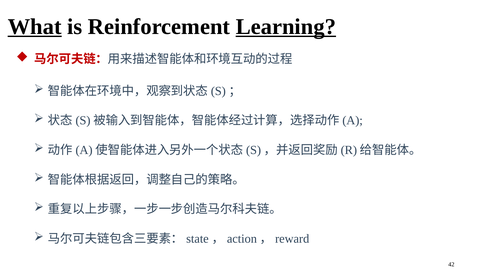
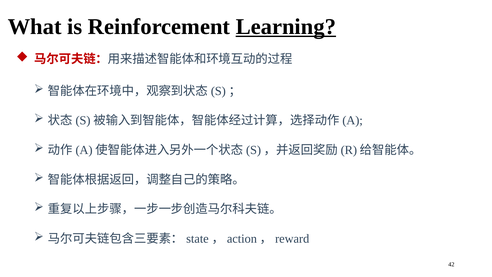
What underline: present -> none (35, 27)
